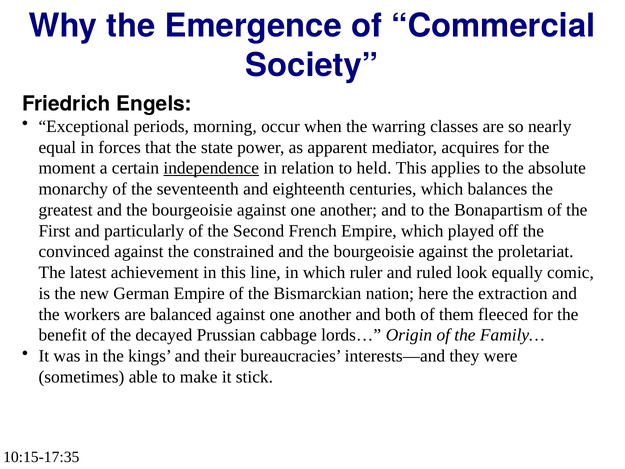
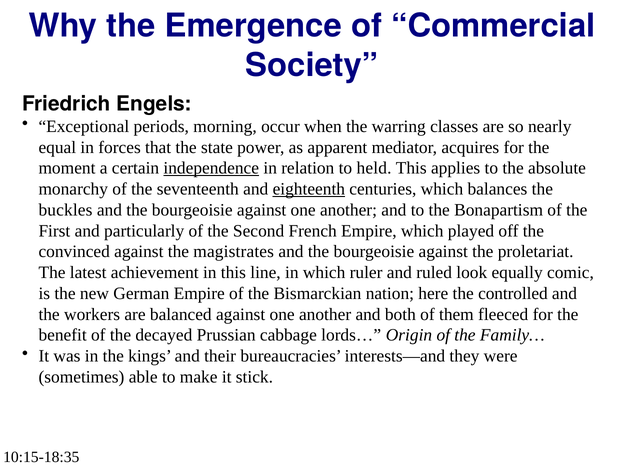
eighteenth underline: none -> present (309, 189)
greatest: greatest -> buckles (65, 210)
constrained: constrained -> magistrates (234, 252)
extraction: extraction -> controlled (513, 293)
10:15-17:35: 10:15-17:35 -> 10:15-18:35 (41, 457)
